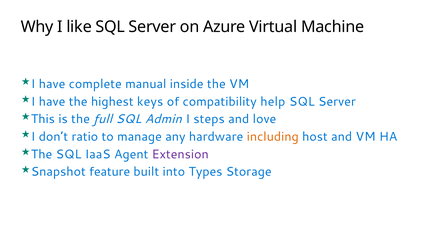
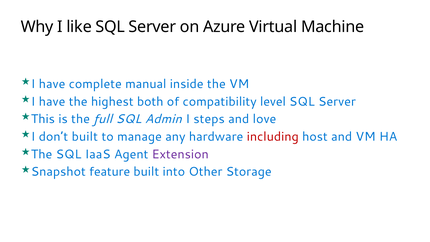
keys: keys -> both (150, 101)
help: help -> level (273, 101)
don’t ratio: ratio -> built (85, 137)
including colour: orange -> red (273, 137)
Types: Types -> Other (205, 172)
